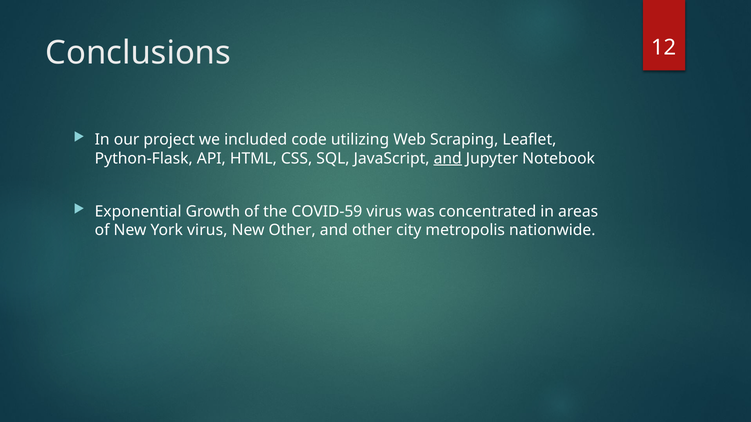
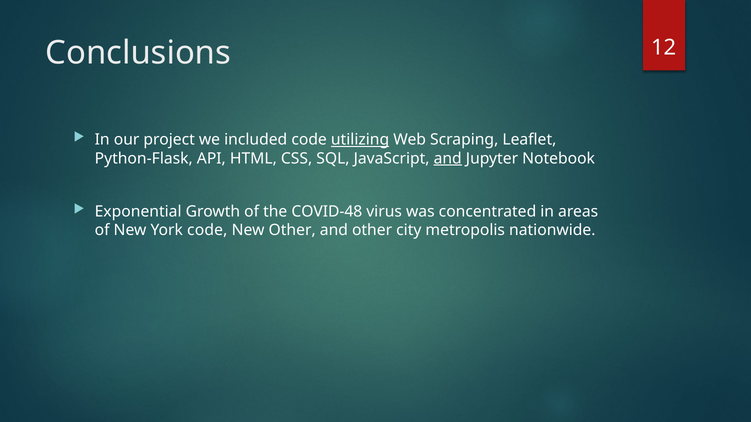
utilizing underline: none -> present (360, 140)
COVID-59: COVID-59 -> COVID-48 (327, 212)
York virus: virus -> code (207, 231)
